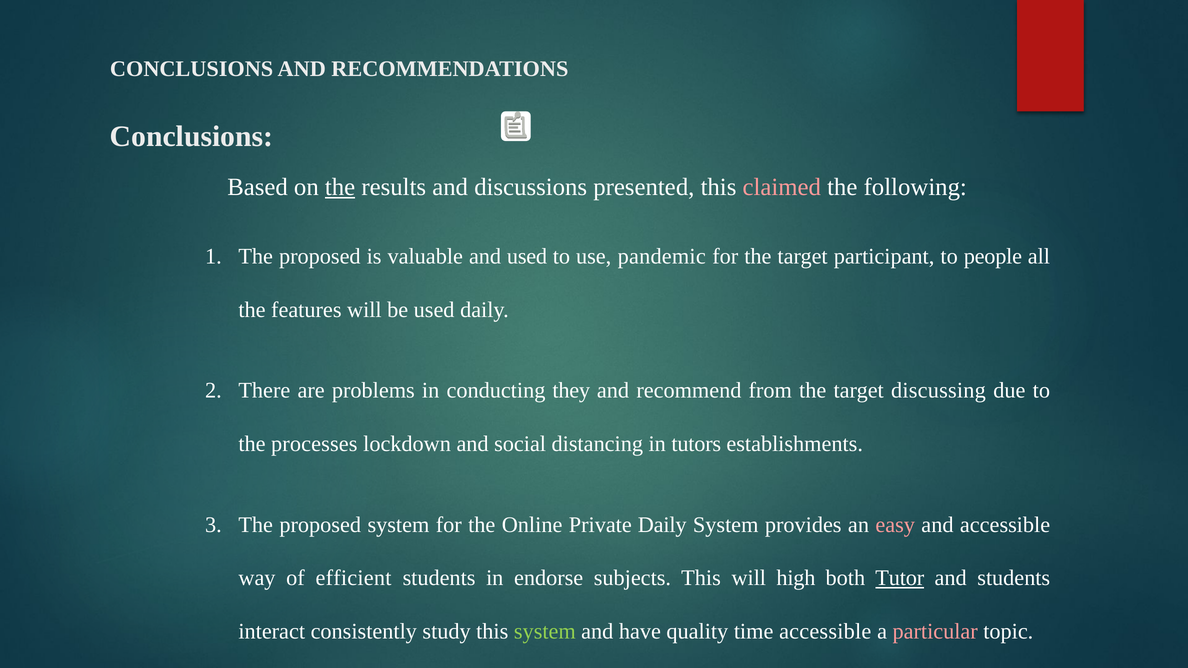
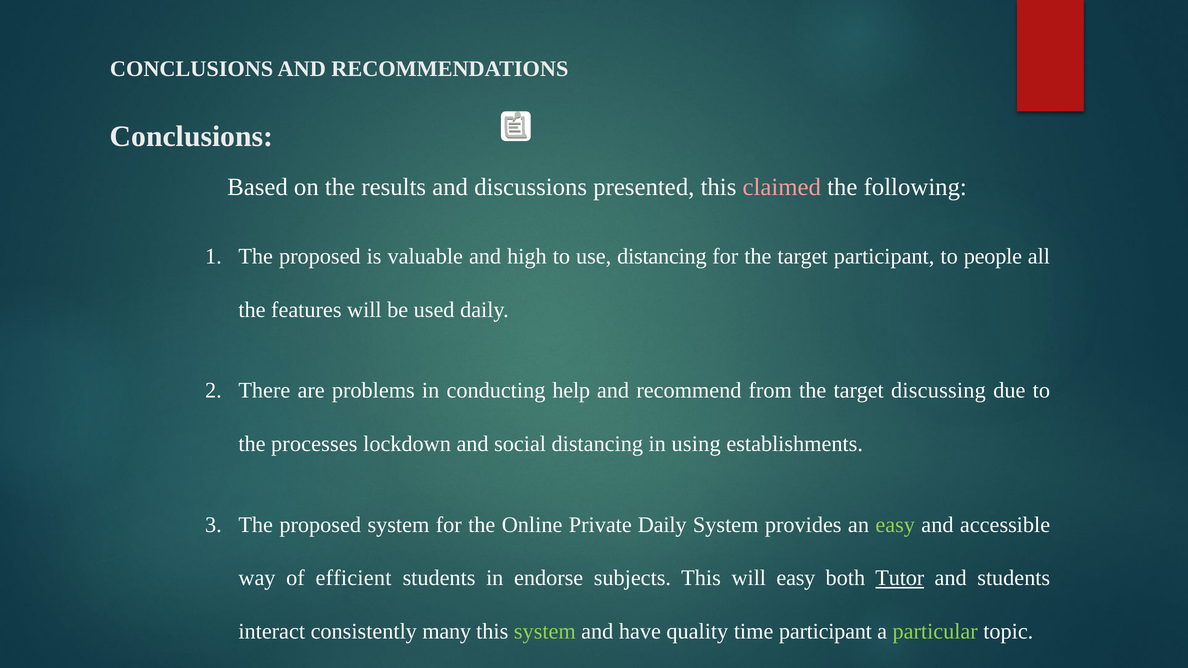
the underline: present -> none (340, 187)
and used: used -> high (527, 257)
use pandemic: pandemic -> distancing (662, 257)
they: they -> help (571, 391)
tutors: tutors -> using (696, 444)
easy colour: pink -> light green (895, 525)
will high: high -> easy (796, 578)
study: study -> many (447, 632)
time accessible: accessible -> participant (825, 632)
particular colour: pink -> light green (935, 632)
